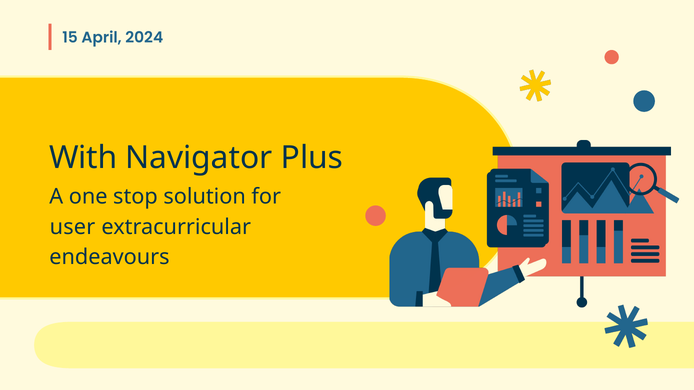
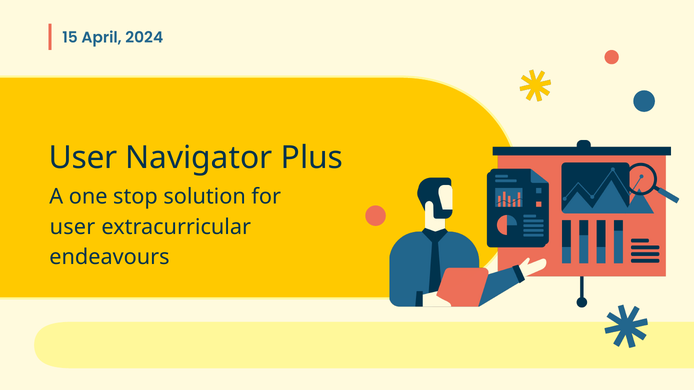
With: With -> User (83, 158)
